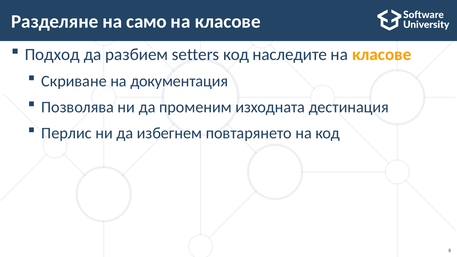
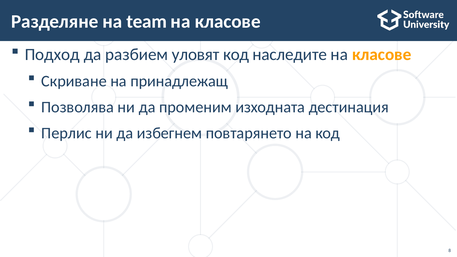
само: само -> team (147, 22)
setters: setters -> уловят (196, 55)
документация: документация -> принадлежащ (179, 81)
